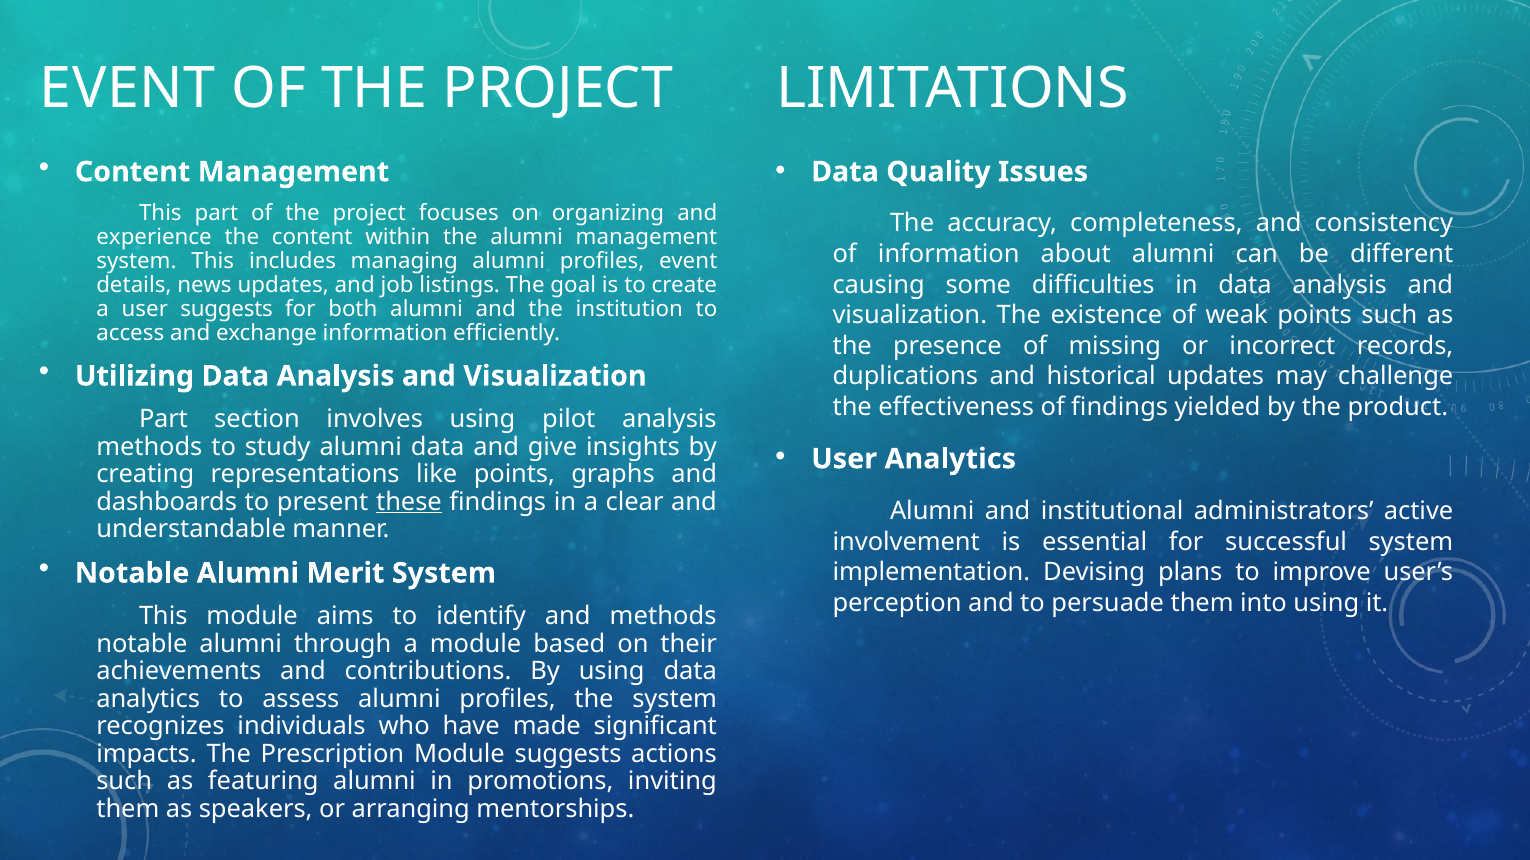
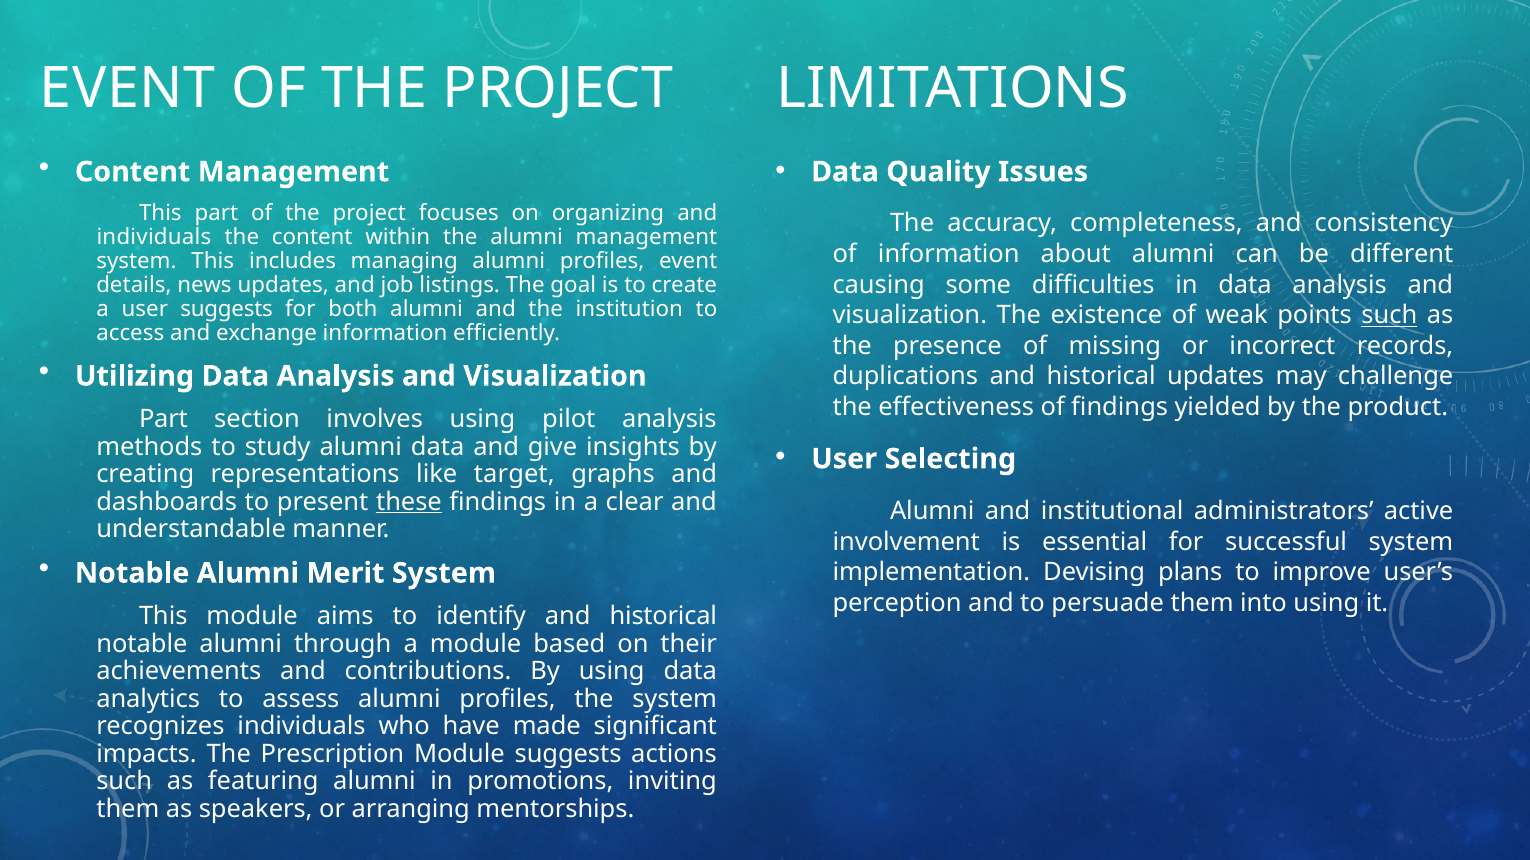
experience: experience -> individuals (154, 237)
such underline: none -> present (1389, 316)
User Analytics: Analytics -> Selecting (950, 459)
like points: points -> target (514, 475)
identify and methods: methods -> historical (663, 617)
